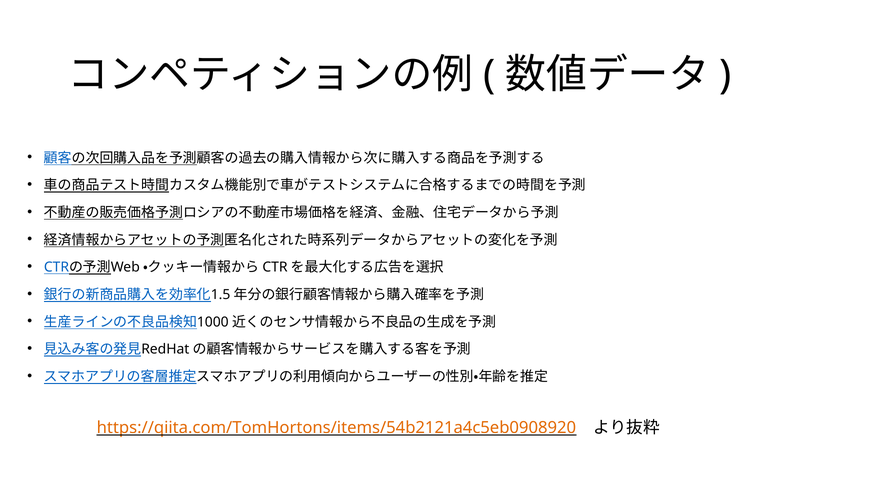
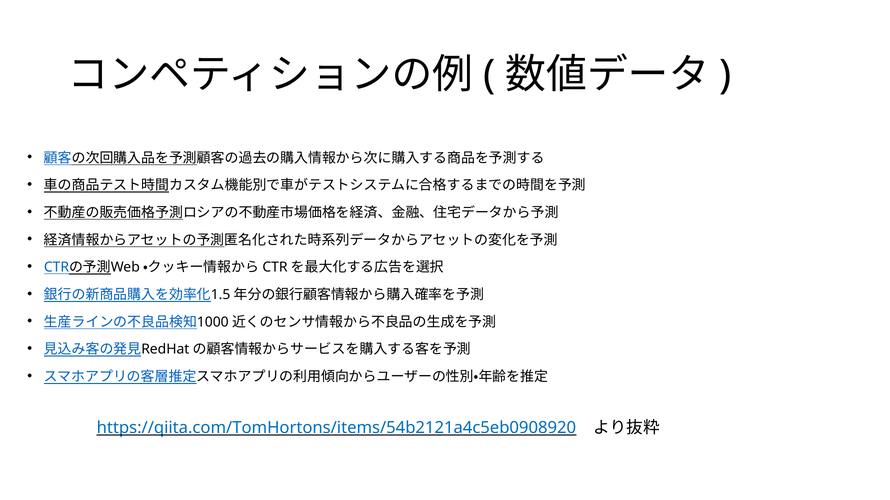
https://qiita.com/TomHortons/items/54b2121a4c5eb0908920 colour: orange -> blue (336, 428)
